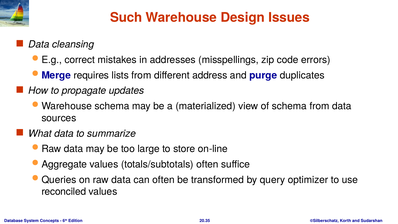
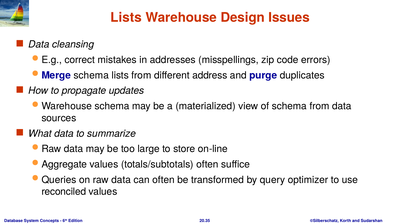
Such: Such -> Lists (126, 17)
Merge requires: requires -> schema (91, 75)
